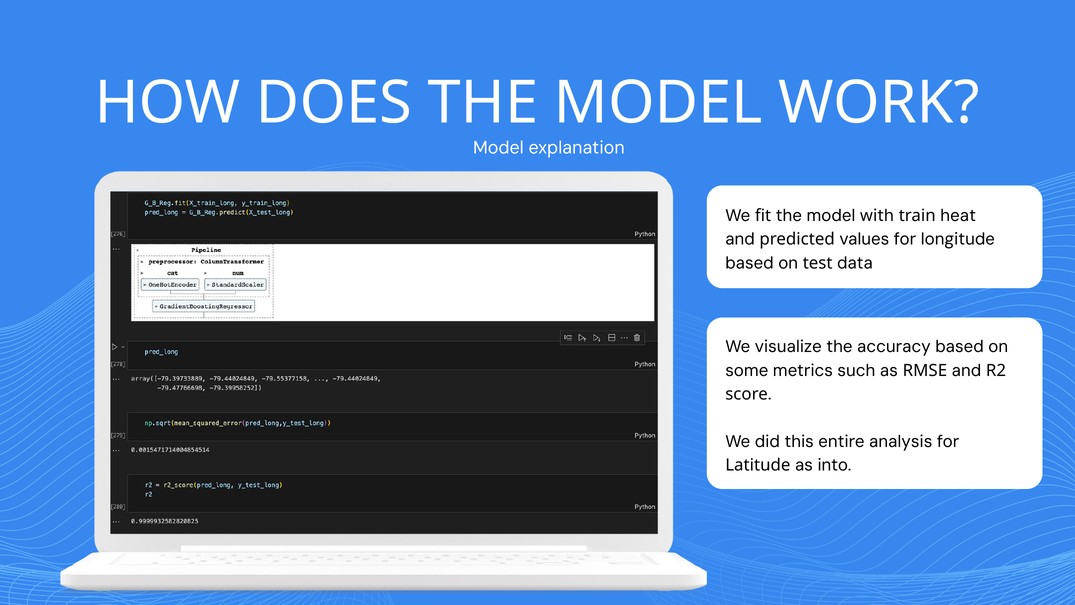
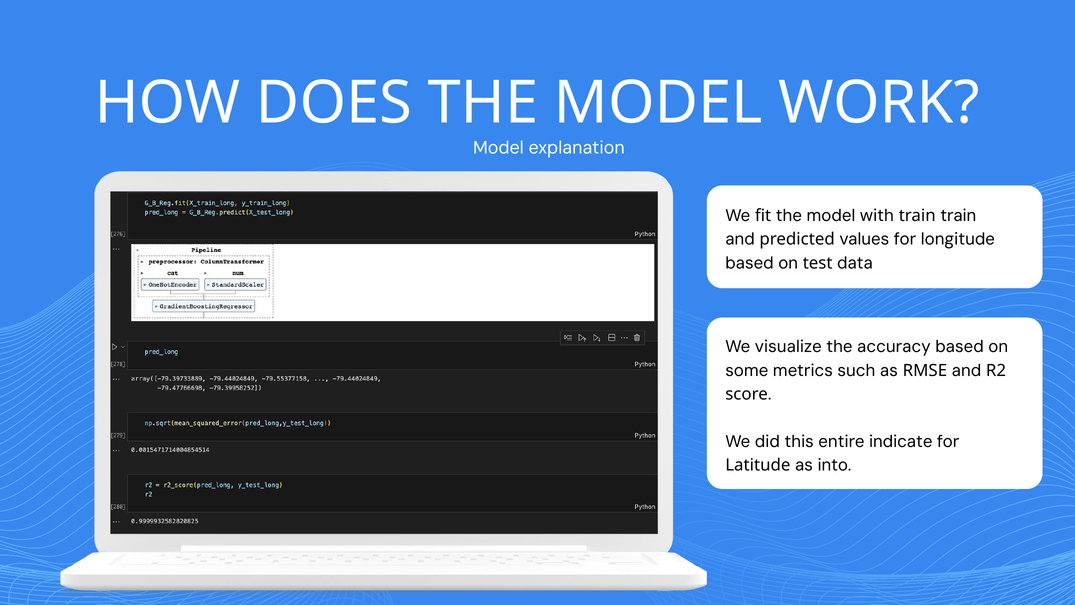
train heat: heat -> train (958, 216)
analysis: analysis -> indicate (901, 441)
